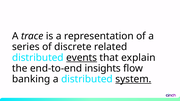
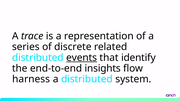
explain: explain -> identify (138, 58)
banking: banking -> harness (31, 79)
system underline: present -> none (133, 79)
